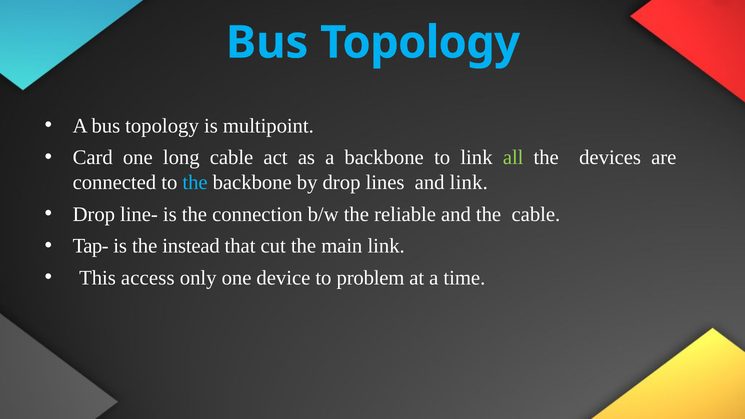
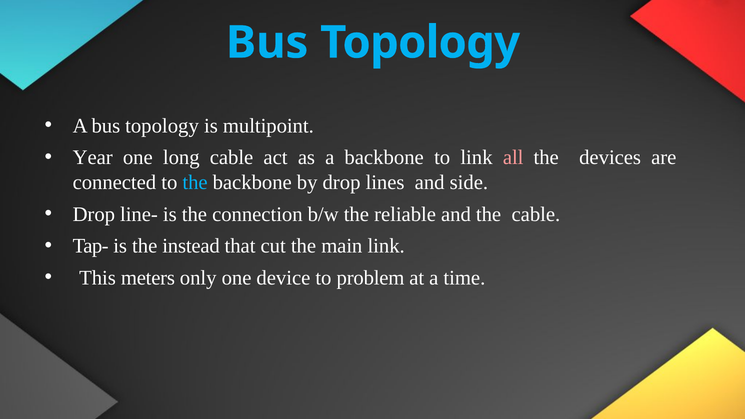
Card: Card -> Year (93, 158)
all colour: light green -> pink (513, 158)
and link: link -> side (469, 182)
access: access -> meters (148, 278)
